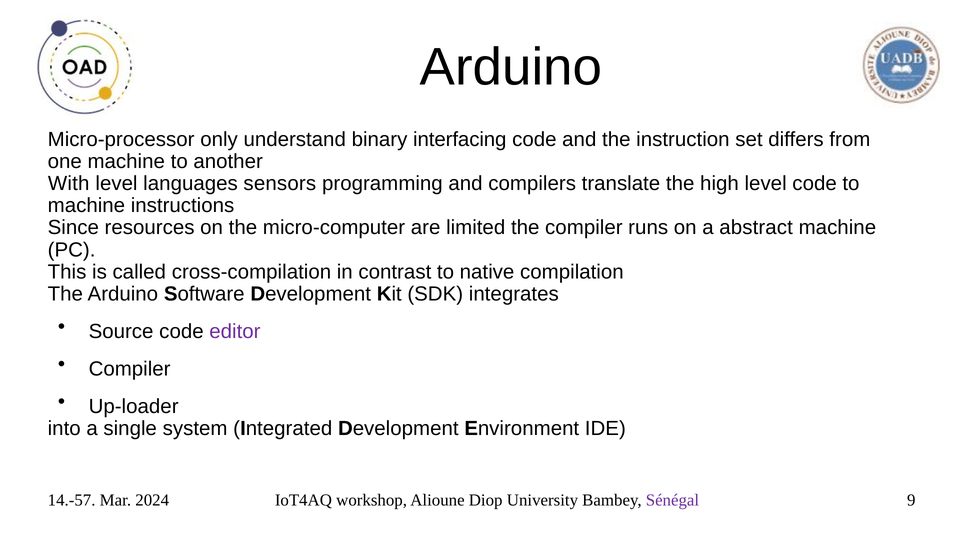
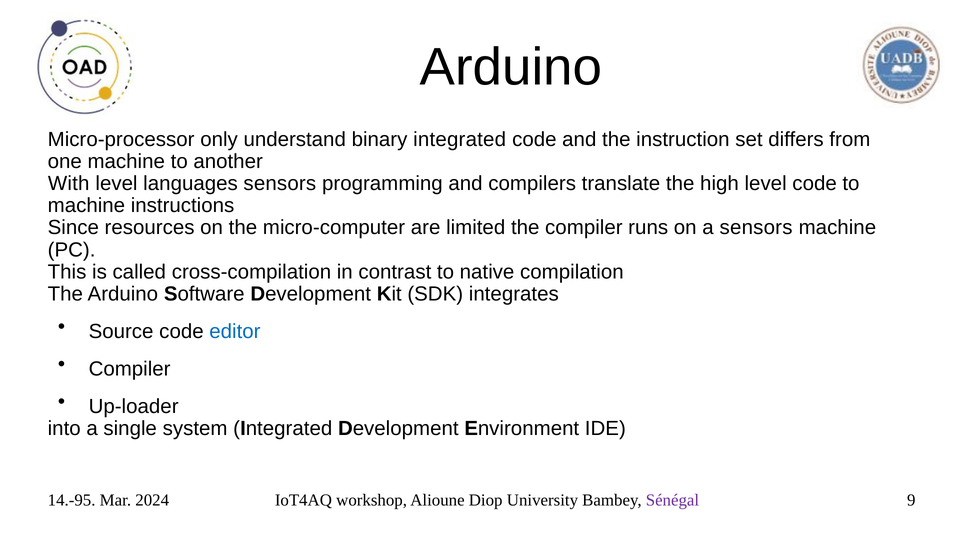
binary interfacing: interfacing -> integrated (460, 139)
a abstract: abstract -> sensors (756, 228)
editor colour: purple -> blue (235, 332)
14.-57: 14.-57 -> 14.-95 (72, 501)
